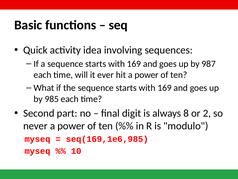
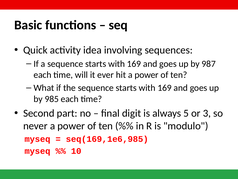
8: 8 -> 5 (186, 113)
2: 2 -> 3 (207, 113)
